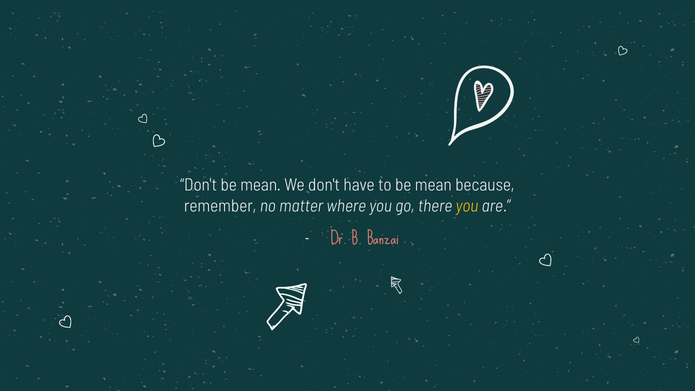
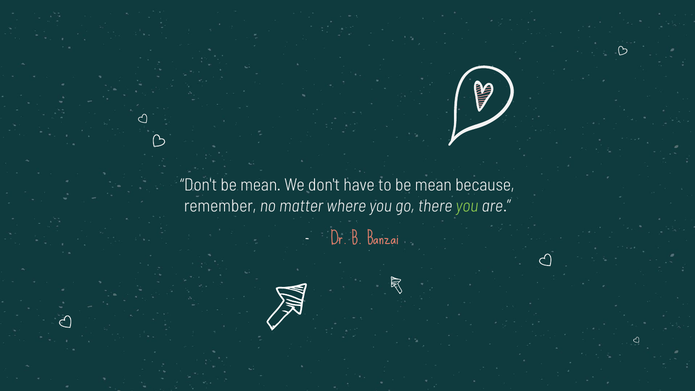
you colour: yellow -> light green (467, 206)
